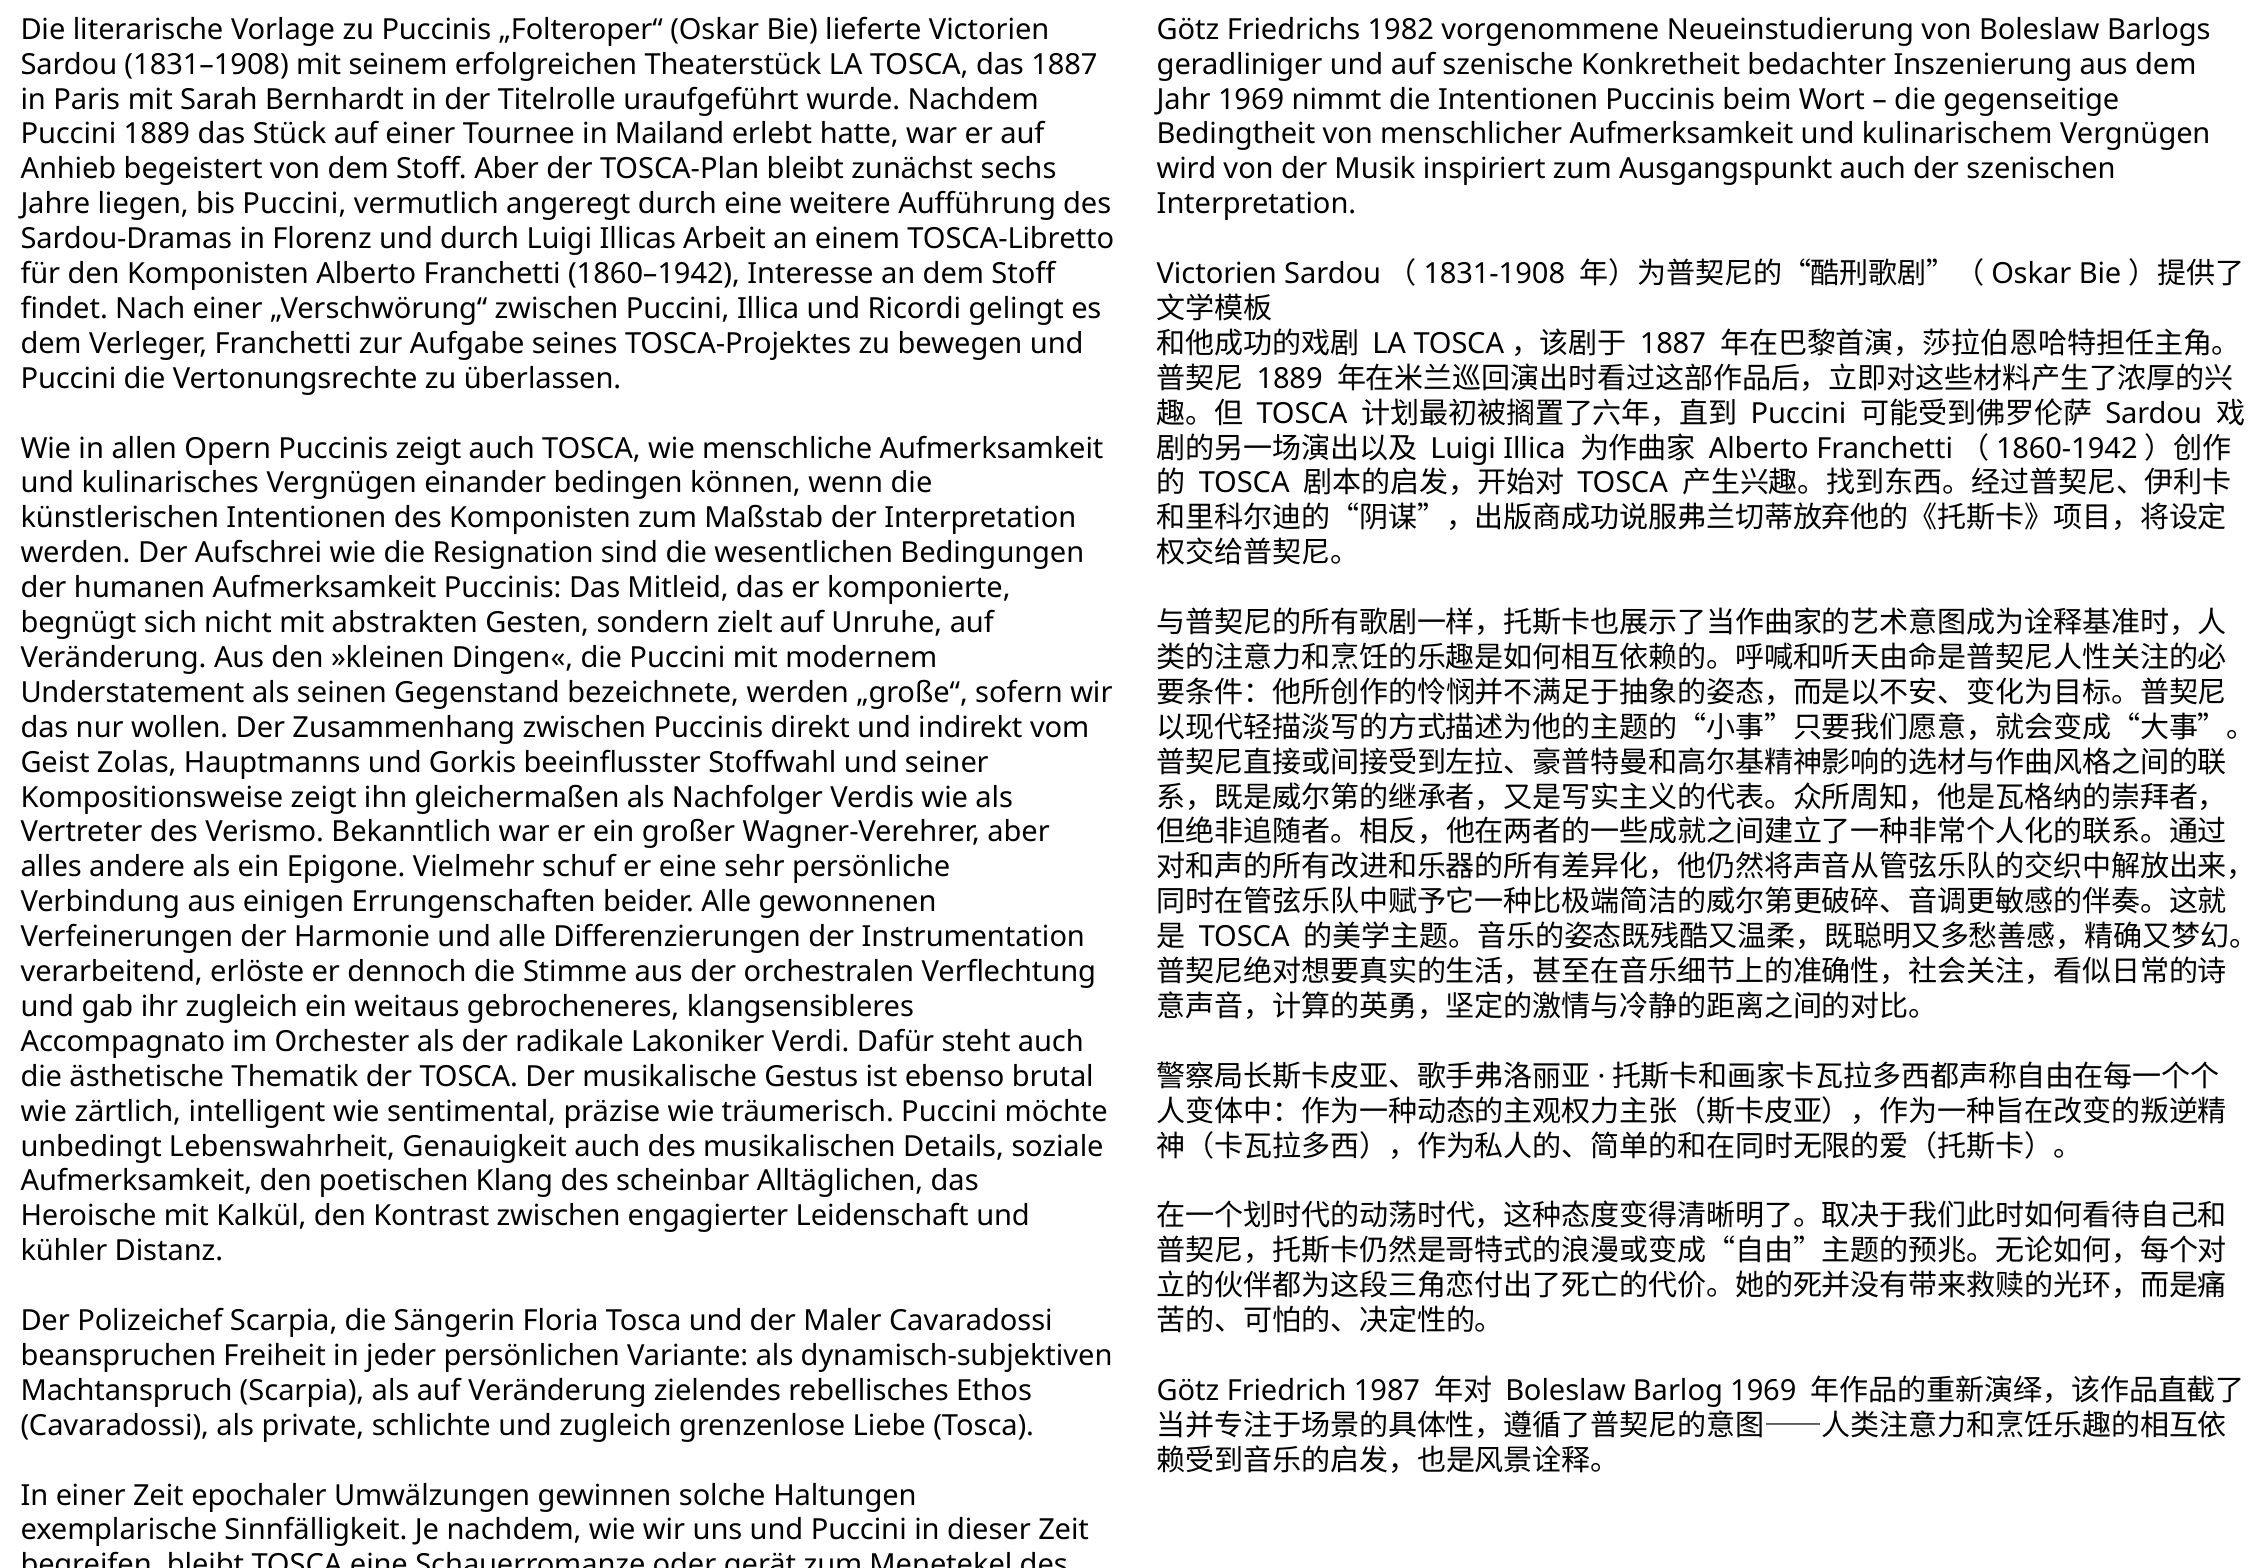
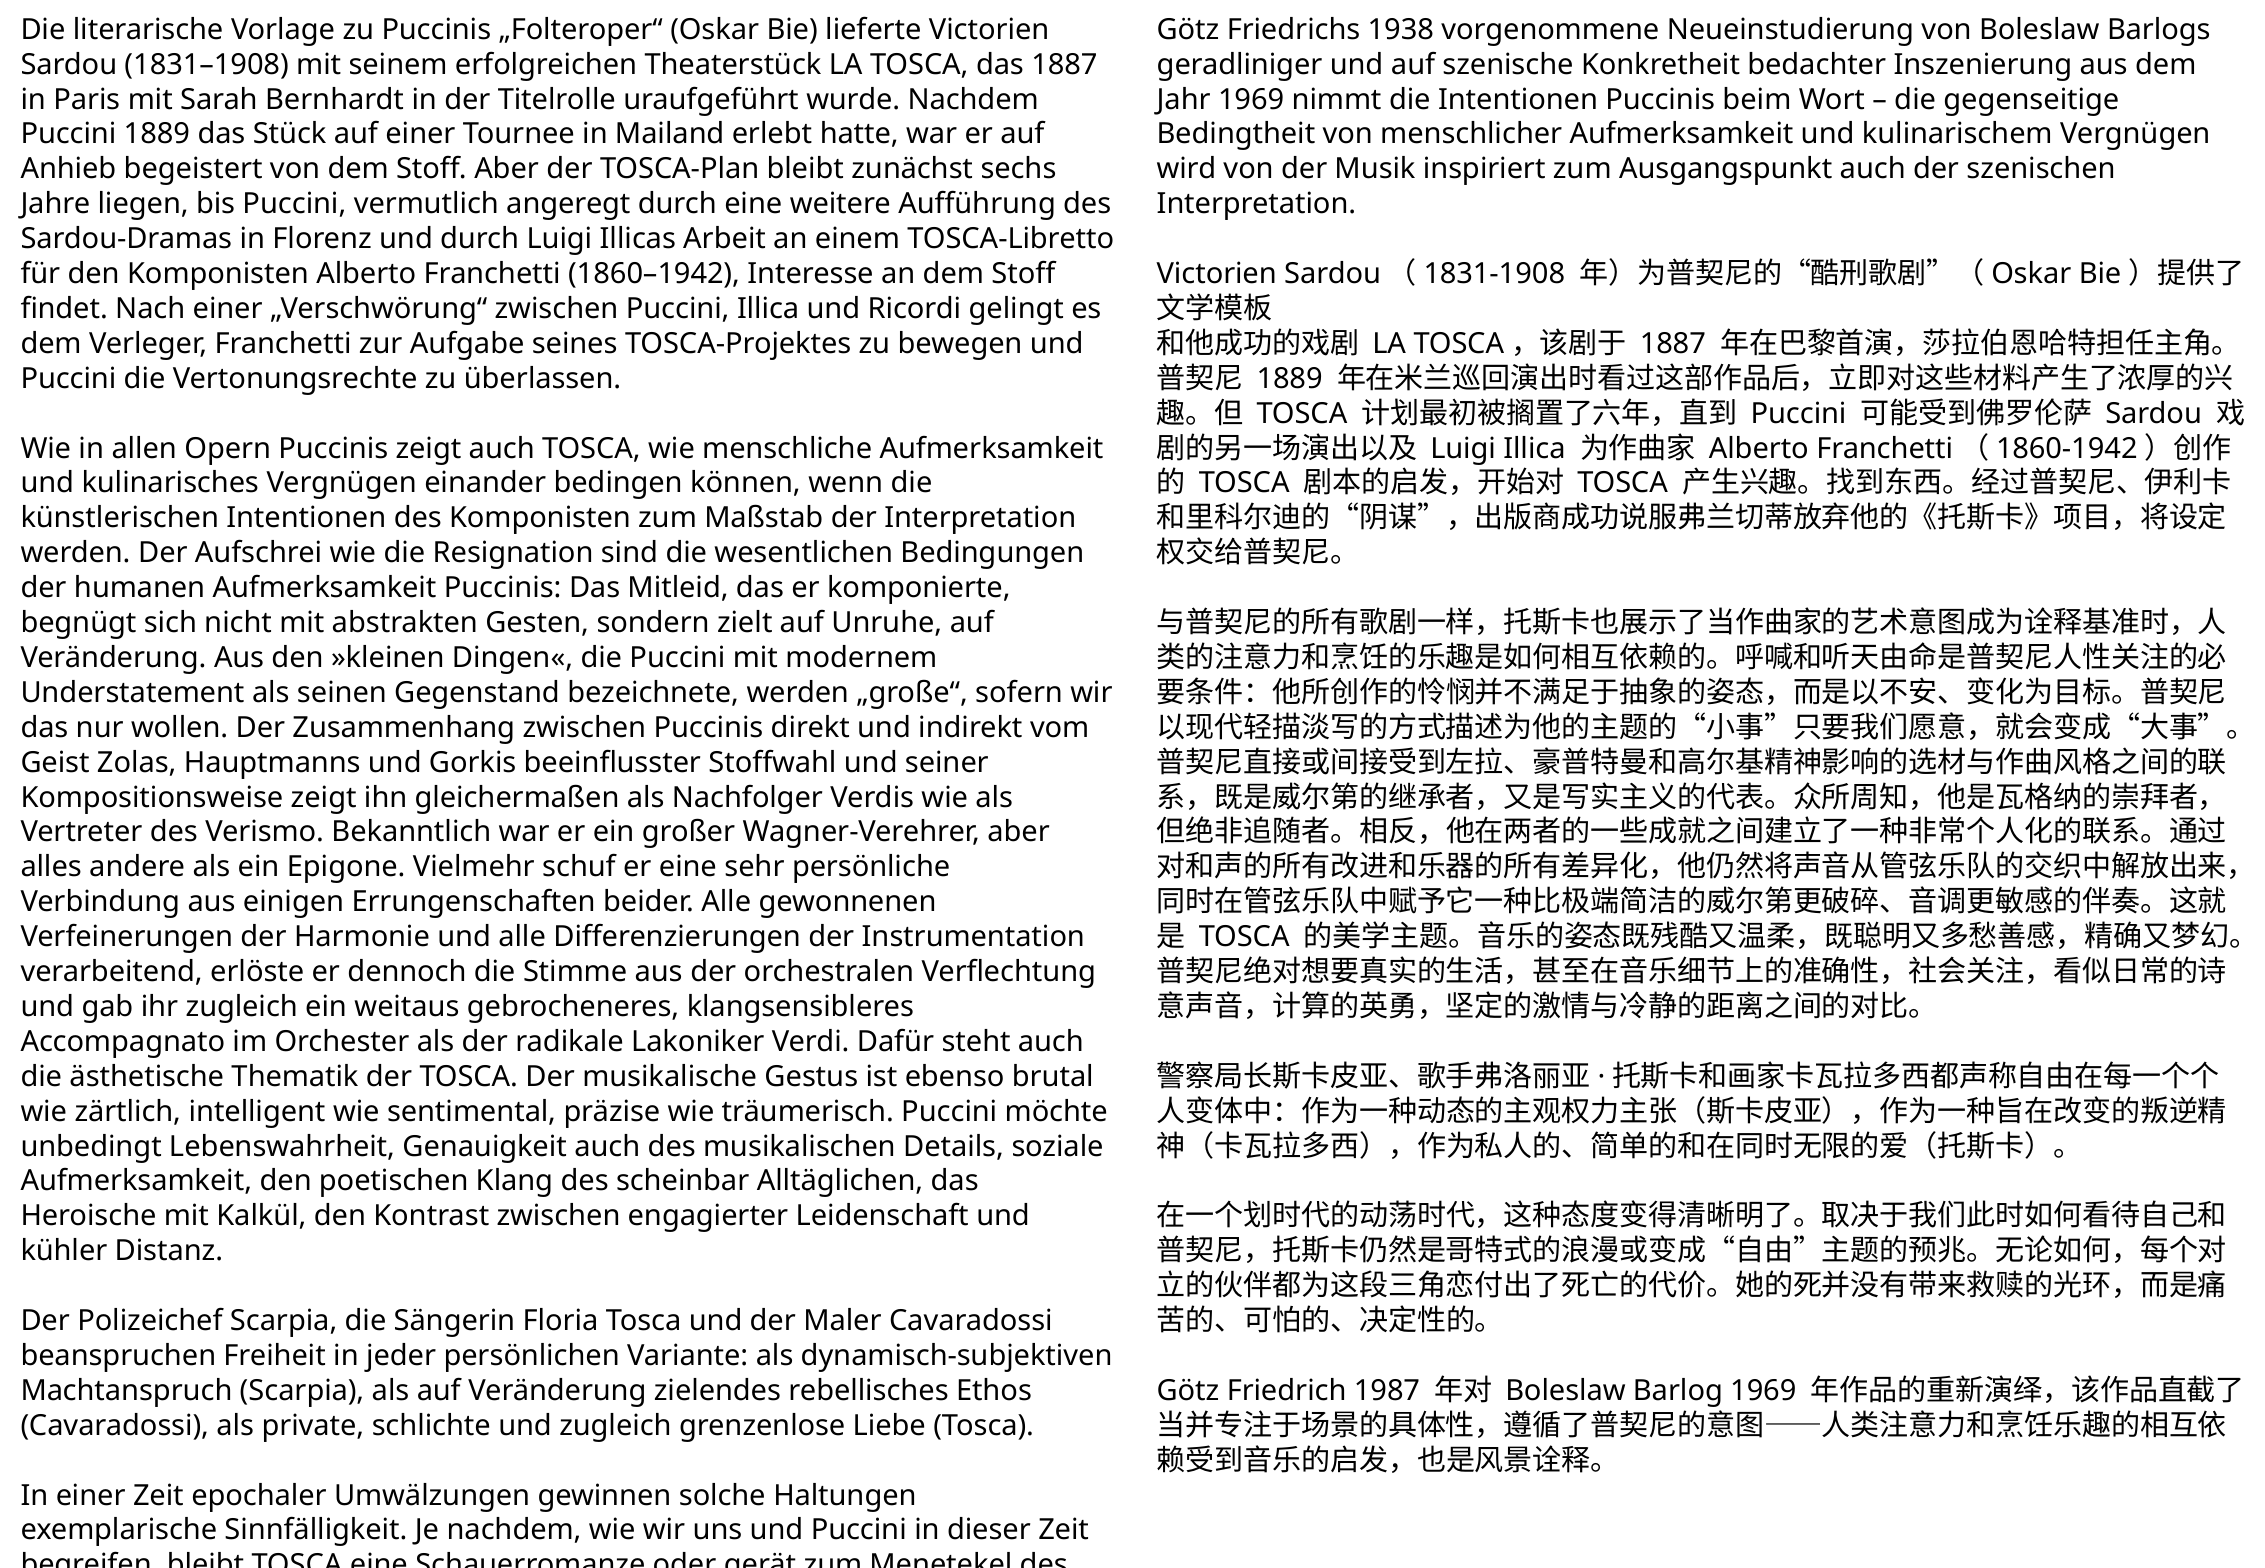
1982: 1982 -> 1938 (1401, 30)
